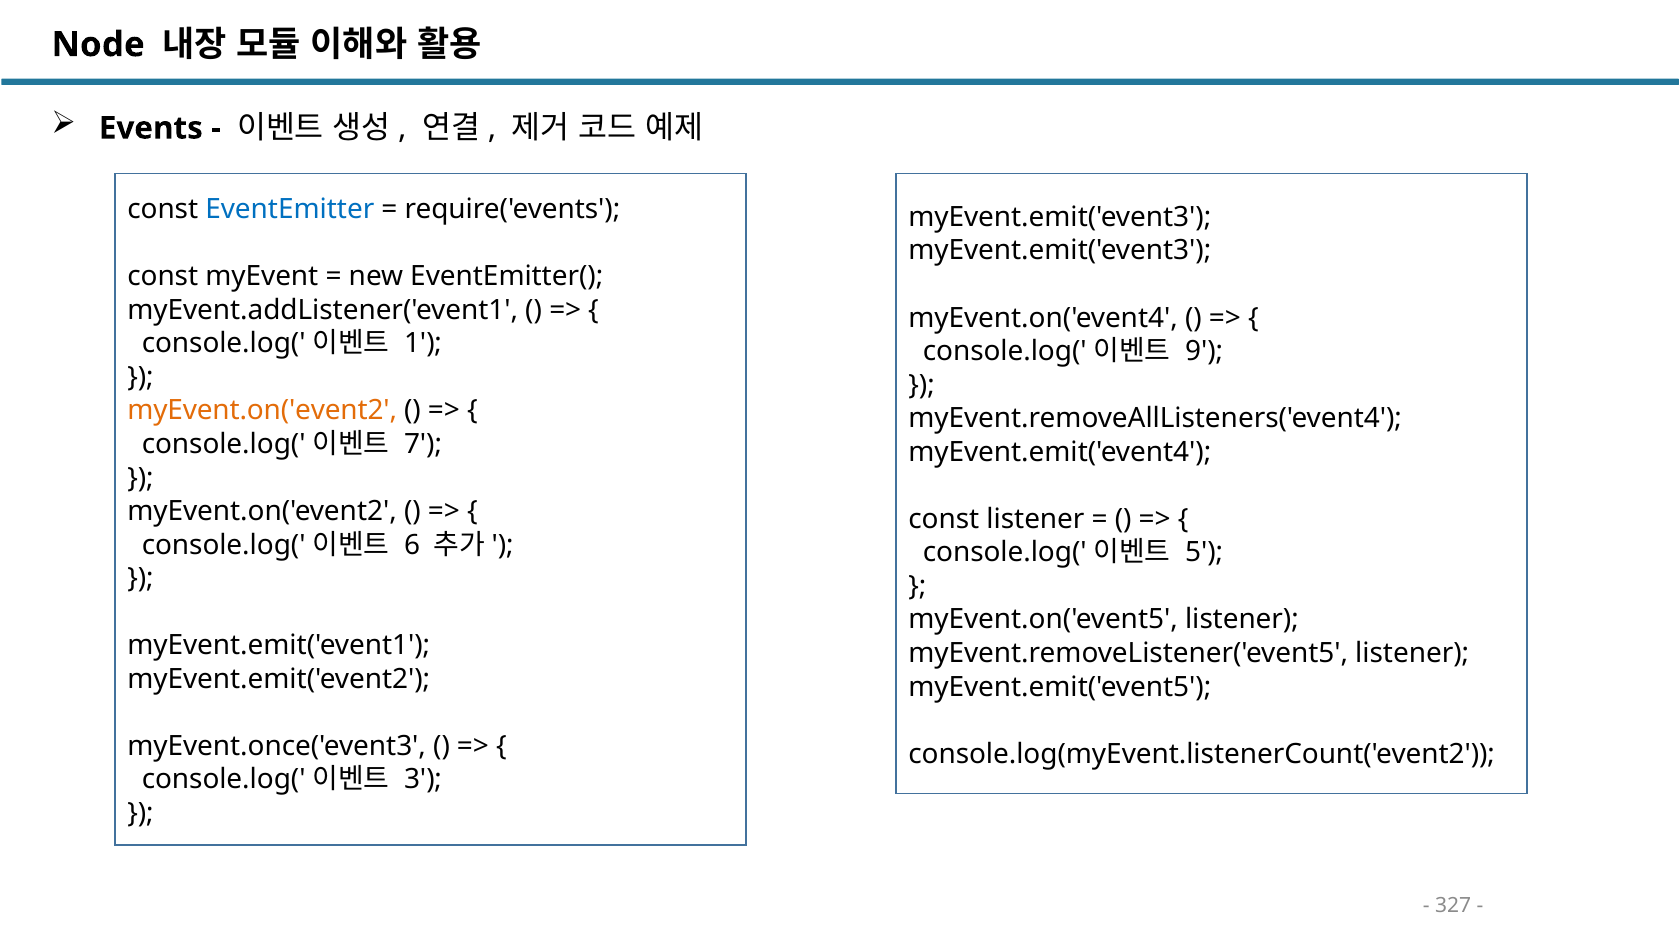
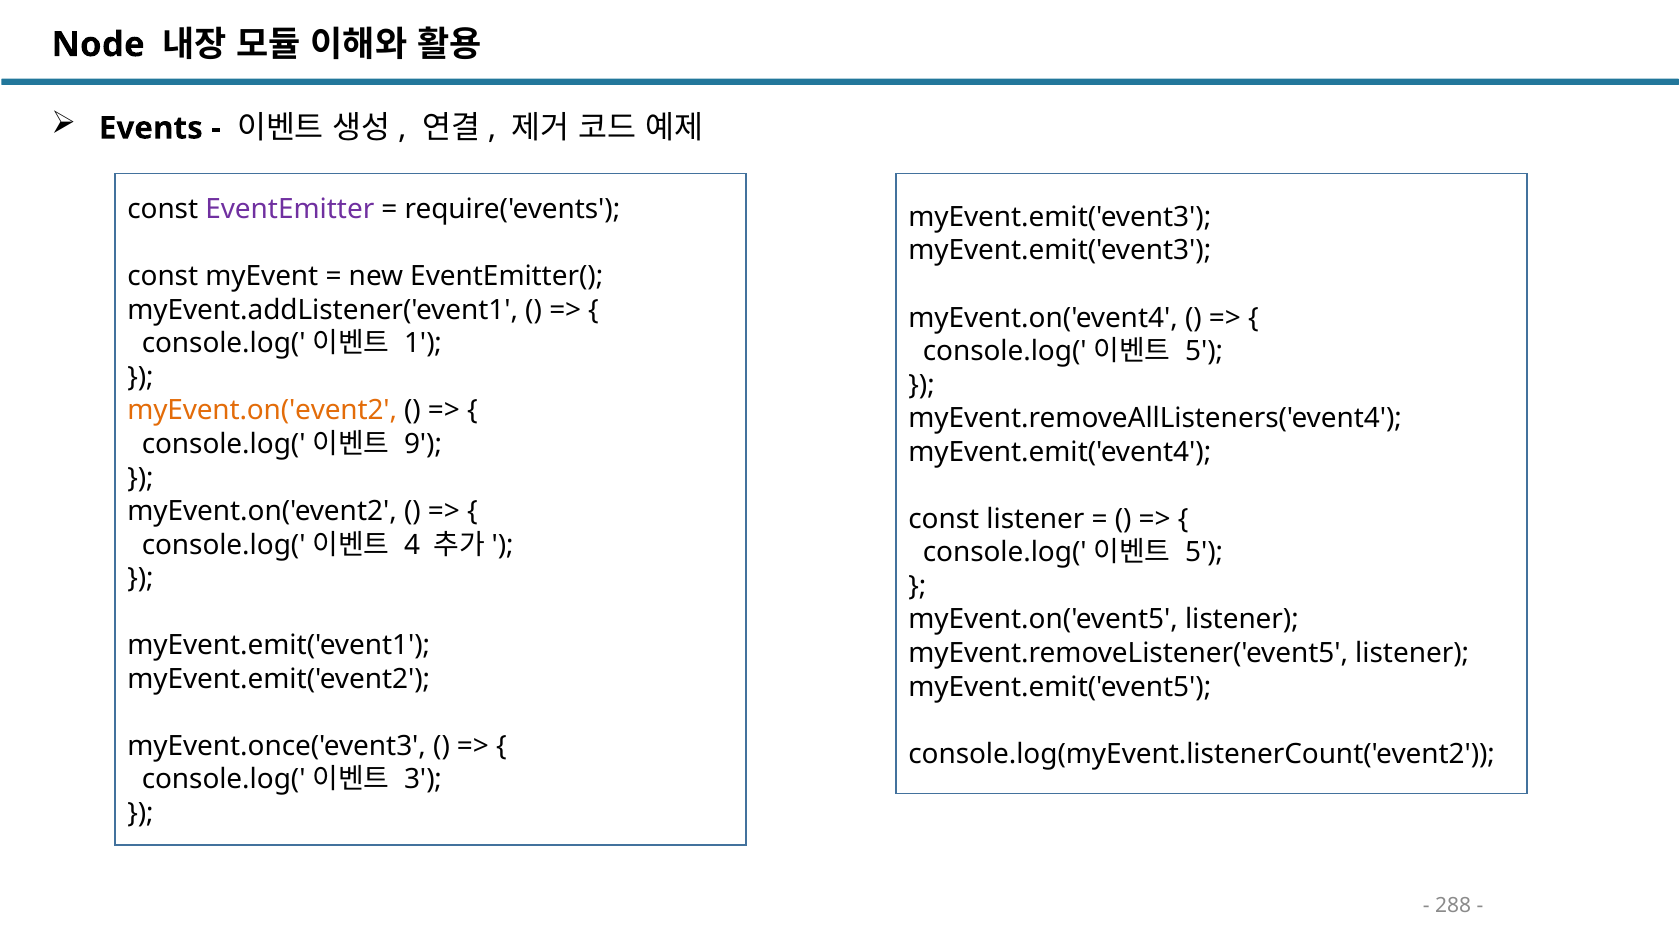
EventEmitter colour: blue -> purple (290, 210)
9: 9 -> 5 (1204, 351)
7: 7 -> 9 (423, 444)
6: 6 -> 4 (412, 545)
327: 327 -> 288 (1453, 906)
